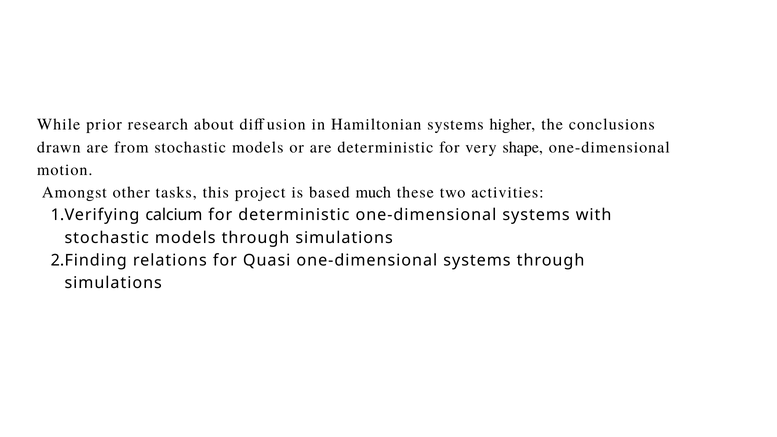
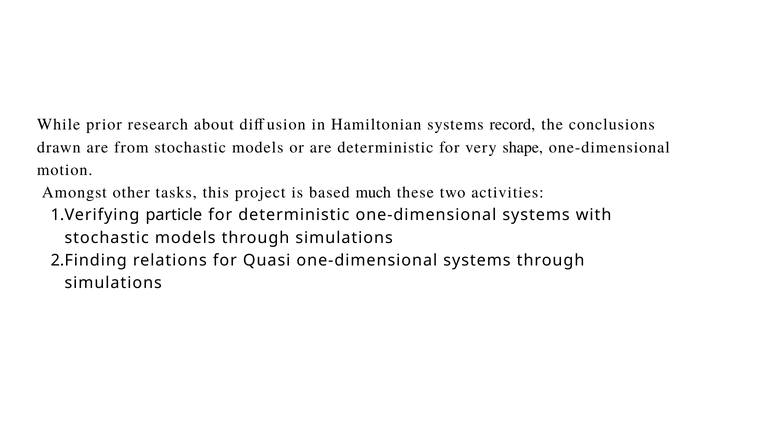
higher: higher -> record (512, 125)
calcium: calcium -> particle (174, 215)
